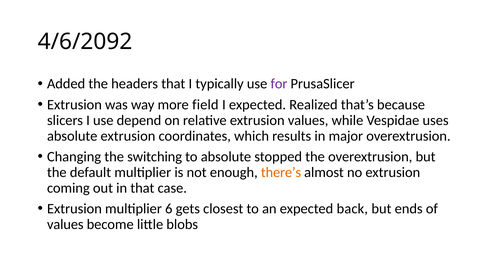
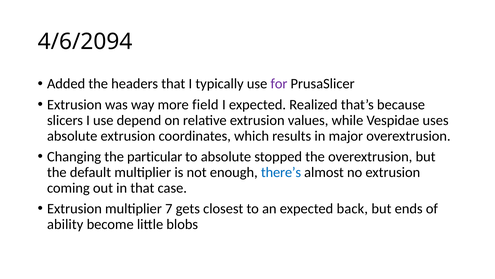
4/6/2092: 4/6/2092 -> 4/6/2094 (85, 42)
switching: switching -> particular (155, 156)
there’s colour: orange -> blue (281, 172)
6: 6 -> 7 (169, 208)
values: values -> ability (65, 224)
